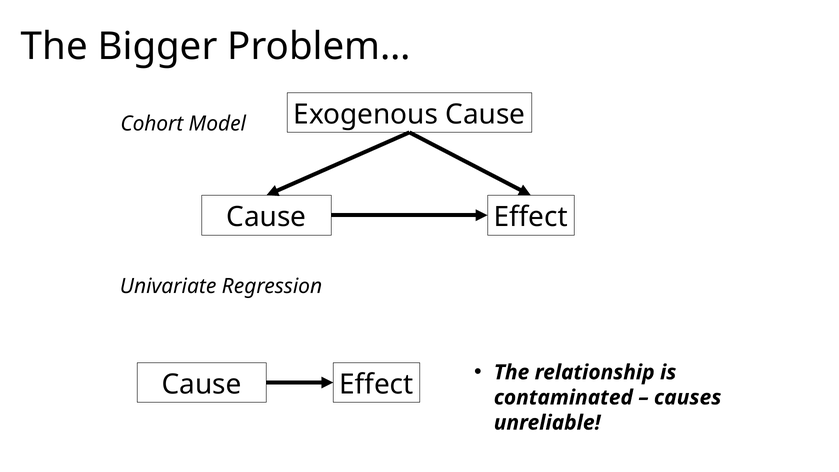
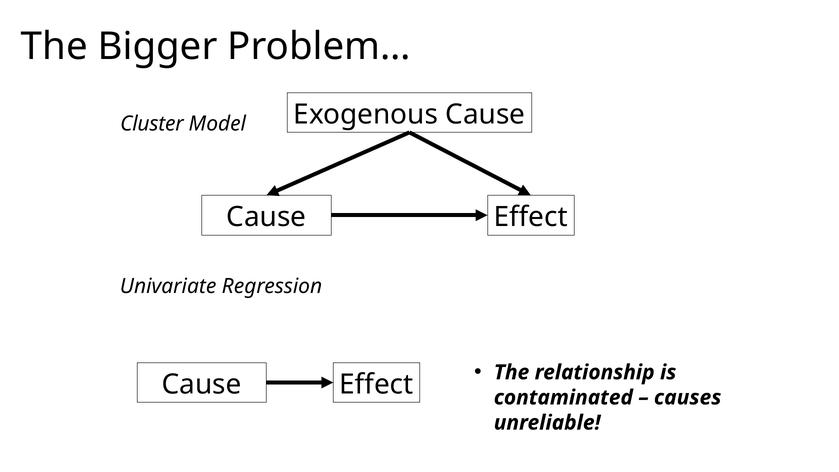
Cohort: Cohort -> Cluster (152, 124)
